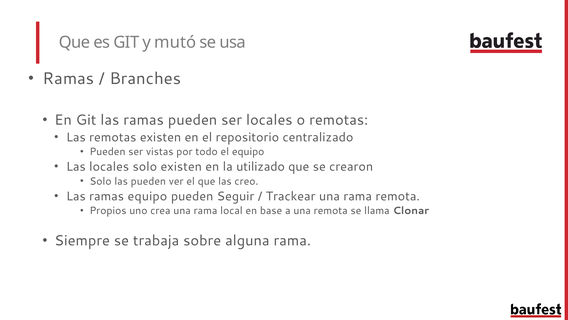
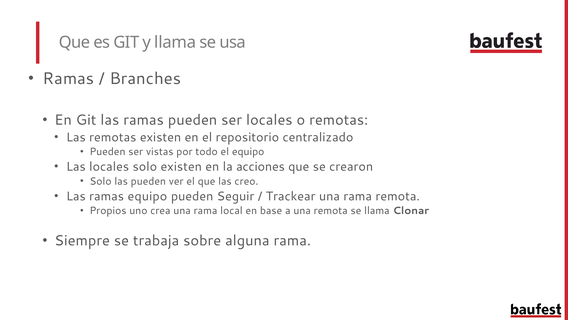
y mutó: mutó -> llama (175, 42)
utilizado: utilizado -> acciones (261, 166)
